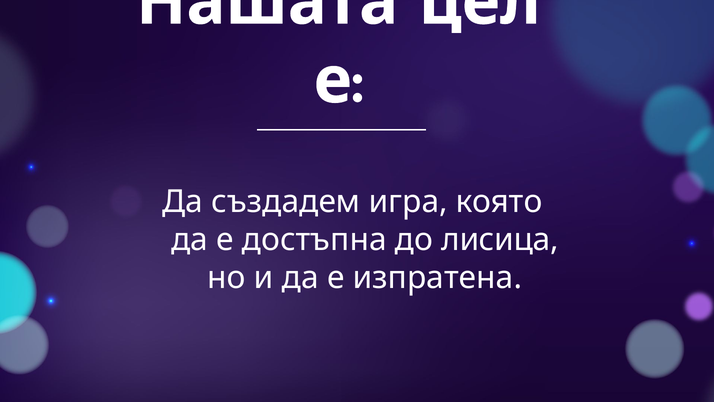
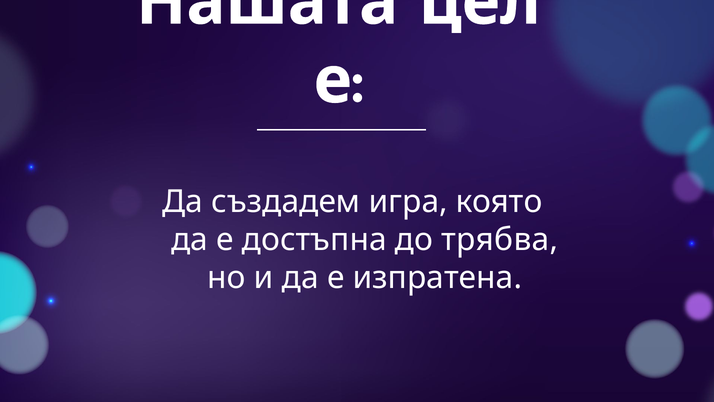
лисица: лисица -> трябва (500, 240)
